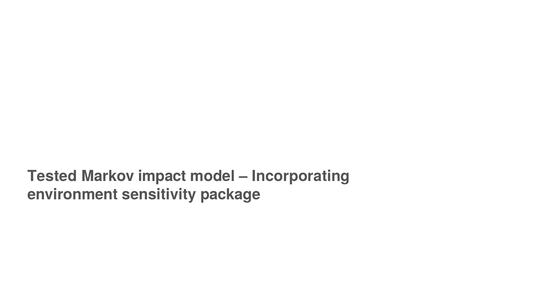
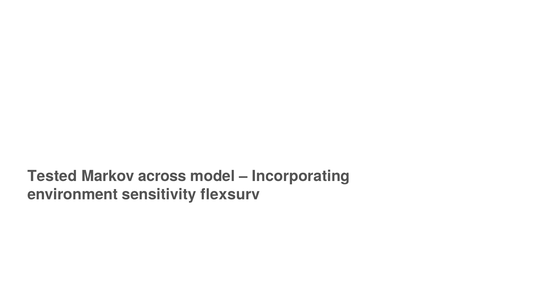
impact: impact -> across (162, 176)
package: package -> flexsurv (230, 194)
